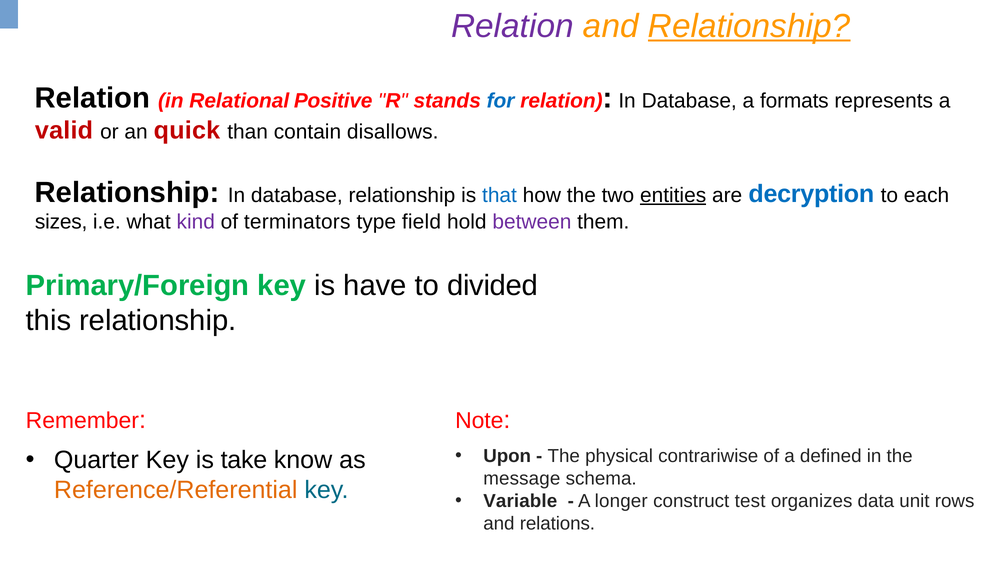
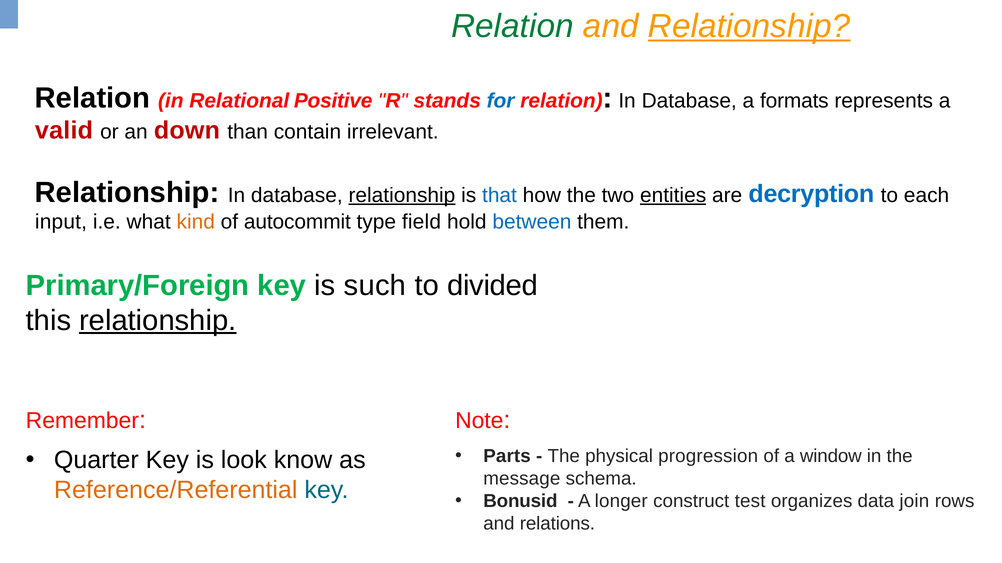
Relation colour: purple -> green (512, 26)
quick: quick -> down (187, 131)
disallows: disallows -> irrelevant (393, 132)
relationship underline: none -> present (402, 195)
sizes: sizes -> input (61, 222)
kind colour: purple -> orange (196, 222)
terminators: terminators -> autocommit (297, 222)
between colour: purple -> blue (532, 222)
have: have -> such (375, 286)
relationship underline: none -> present (158, 321)
Upon: Upon -> Parts (507, 456)
contrariwise: contrariwise -> progression (708, 456)
defined: defined -> window (831, 456)
take: take -> look (244, 461)
Variable: Variable -> Bonusid (520, 502)
unit: unit -> join (914, 502)
